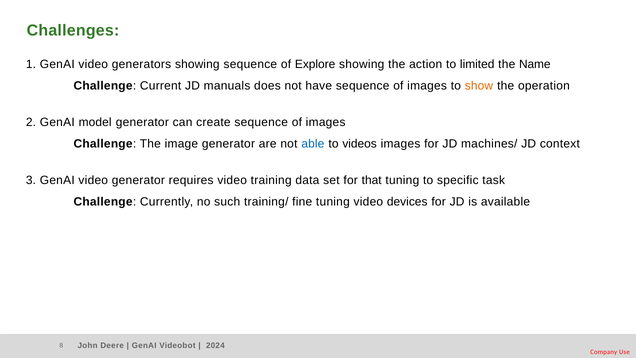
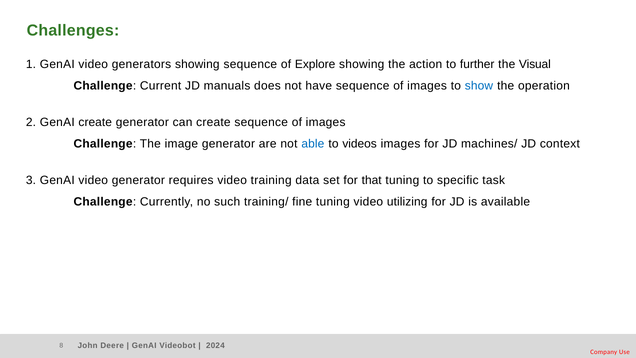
limited: limited -> further (477, 64)
Name: Name -> Visual (535, 64)
show colour: orange -> blue (479, 86)
GenAI model: model -> create (95, 122)
devices: devices -> utilizing (407, 202)
